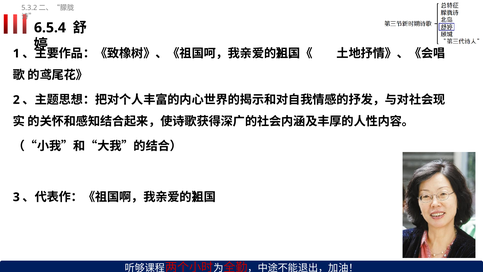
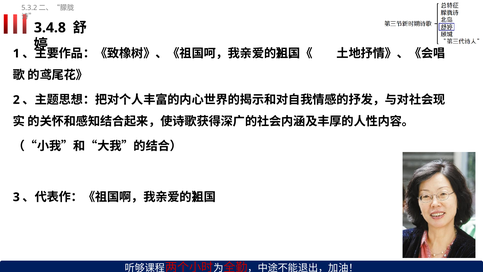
6.5.4: 6.5.4 -> 3.4.8 (50, 28)
